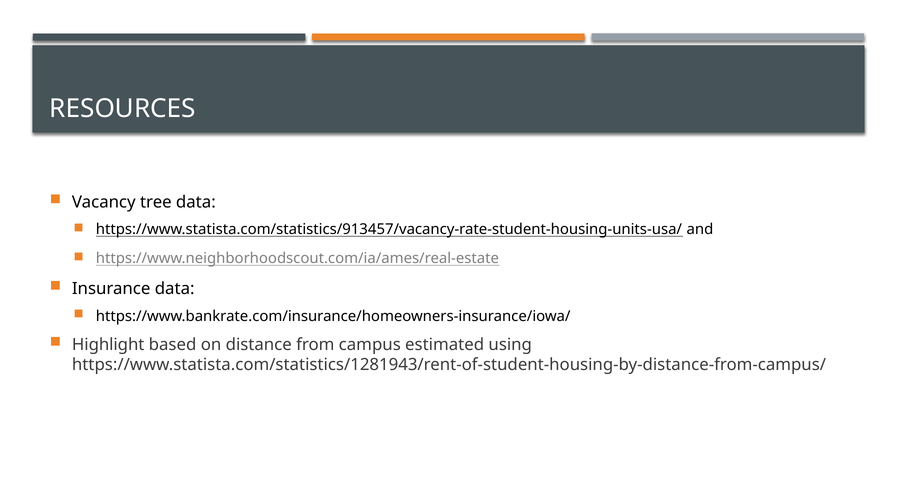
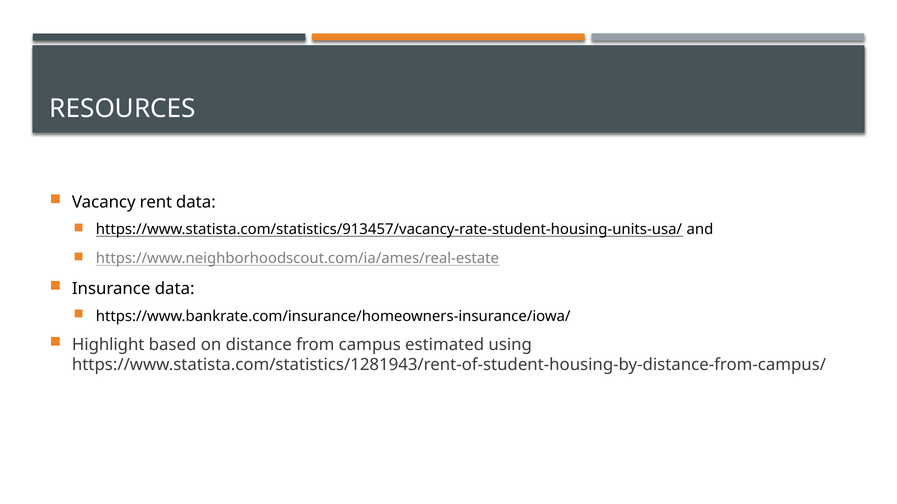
tree: tree -> rent (156, 202)
